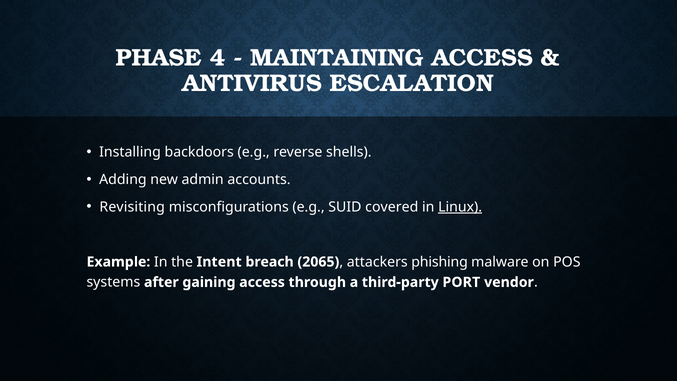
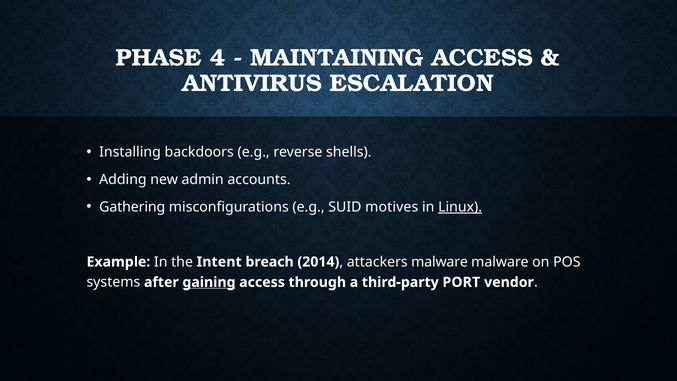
Revisiting: Revisiting -> Gathering (132, 207)
covered: covered -> motives (392, 207)
2065: 2065 -> 2014 (318, 262)
attackers phishing: phishing -> malware (440, 262)
gaining underline: none -> present (209, 282)
